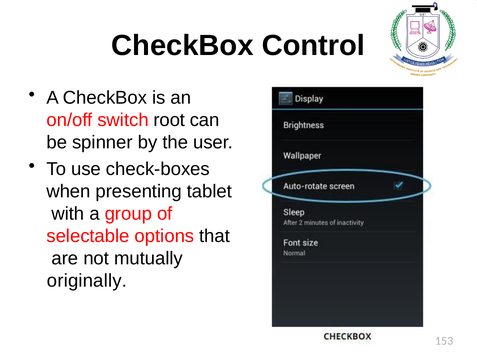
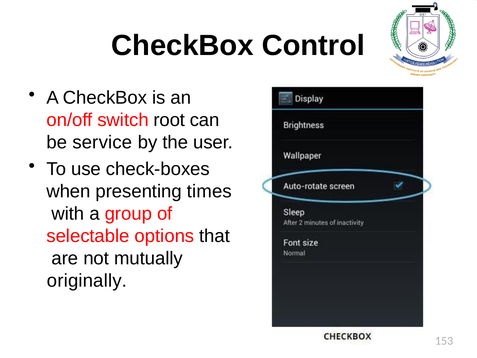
spinner: spinner -> service (102, 142)
tablet: tablet -> times (209, 191)
